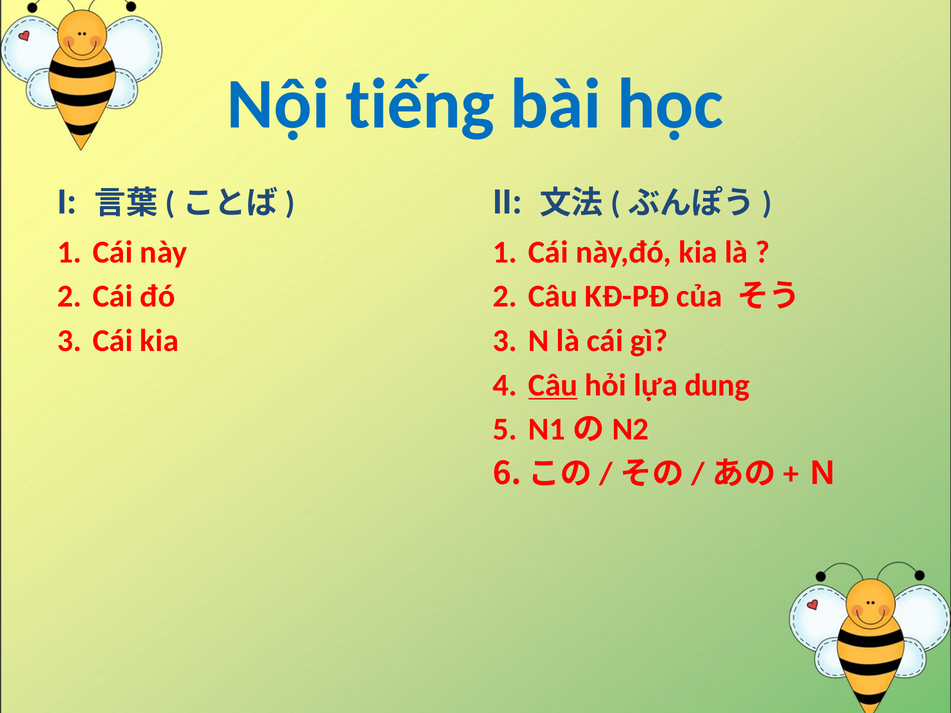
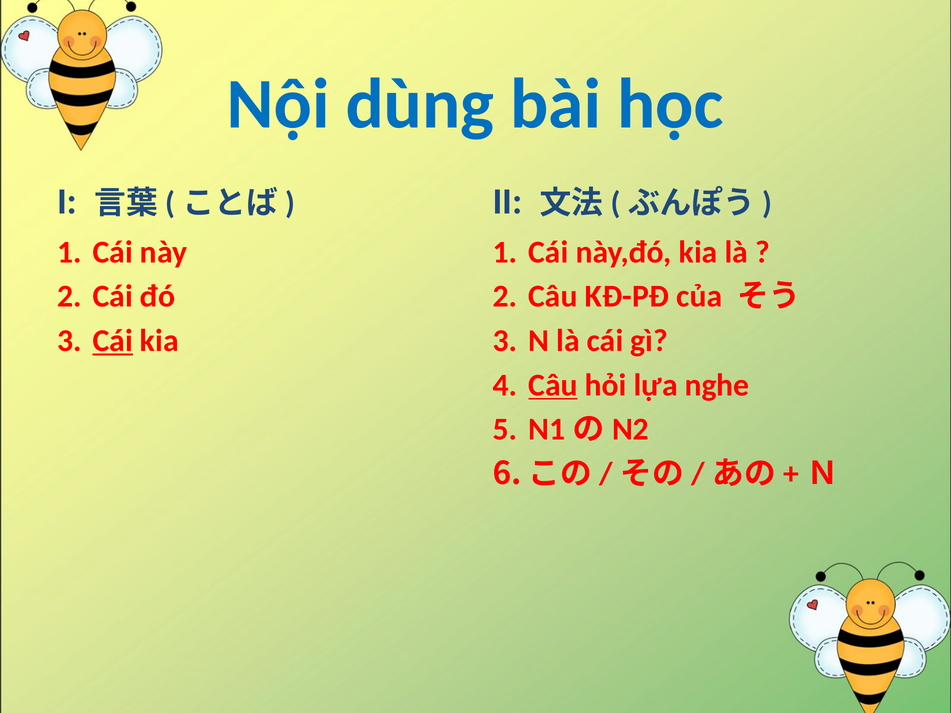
tiếng: tiếng -> dùng (420, 104)
Cái underline: none -> present (113, 341)
dung: dung -> nghe (717, 385)
